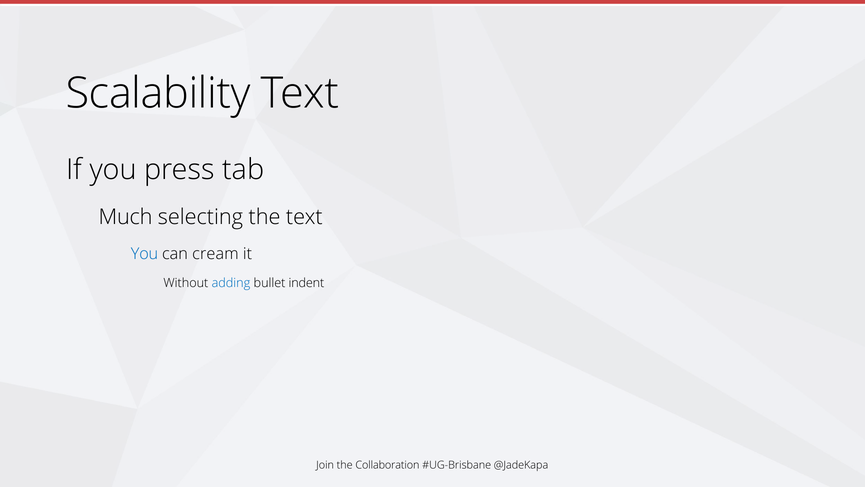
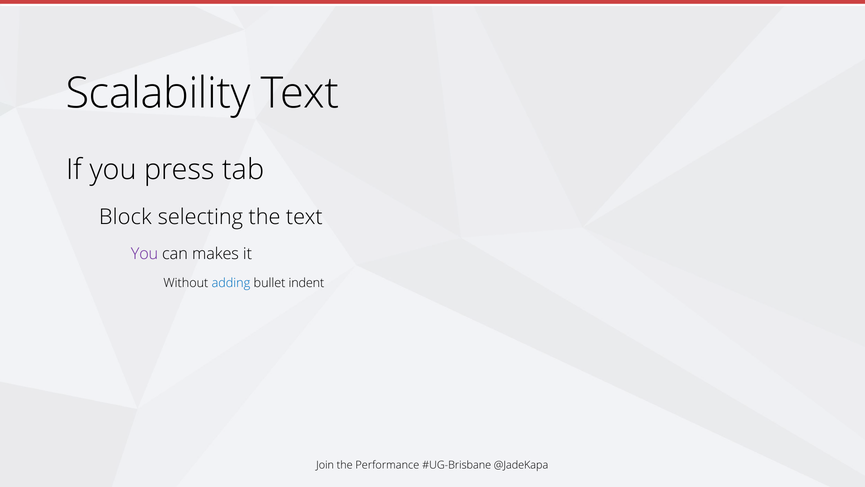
Much: Much -> Block (125, 217)
You colour: blue -> purple (145, 253)
cream: cream -> makes (215, 253)
Collaboration: Collaboration -> Performance (387, 465)
